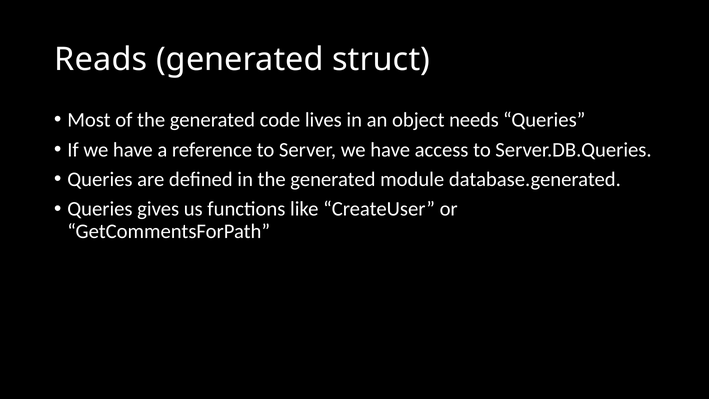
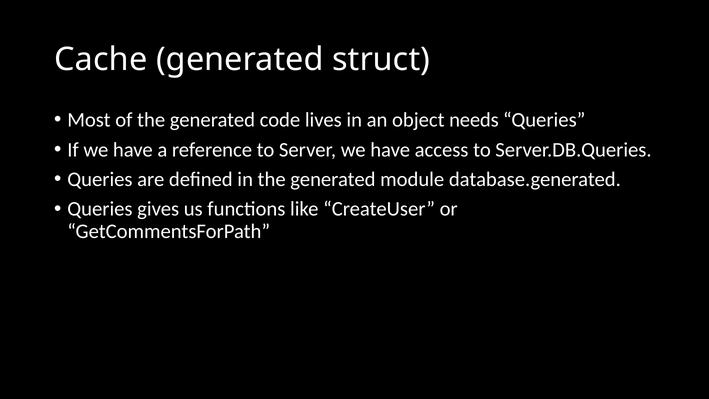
Reads: Reads -> Cache (101, 60)
